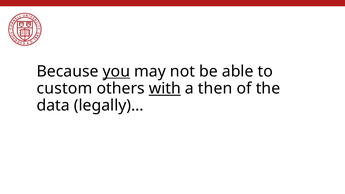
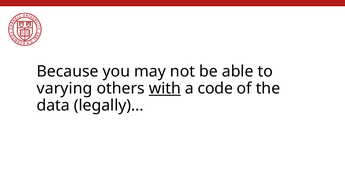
you underline: present -> none (116, 71)
custom: custom -> varying (65, 88)
then: then -> code (215, 88)
